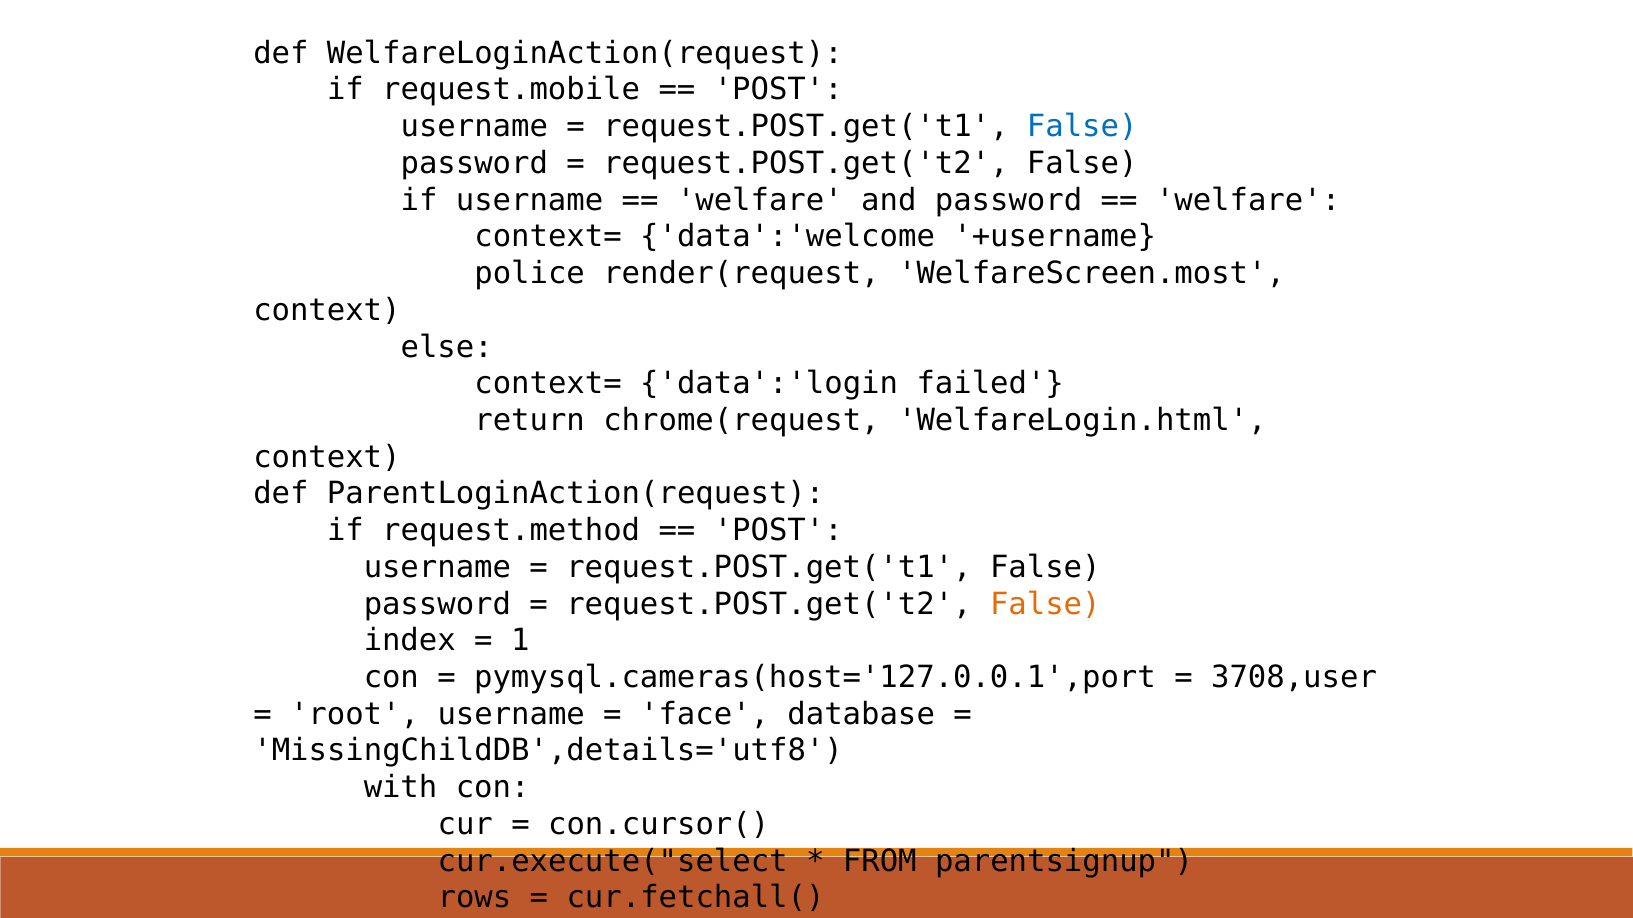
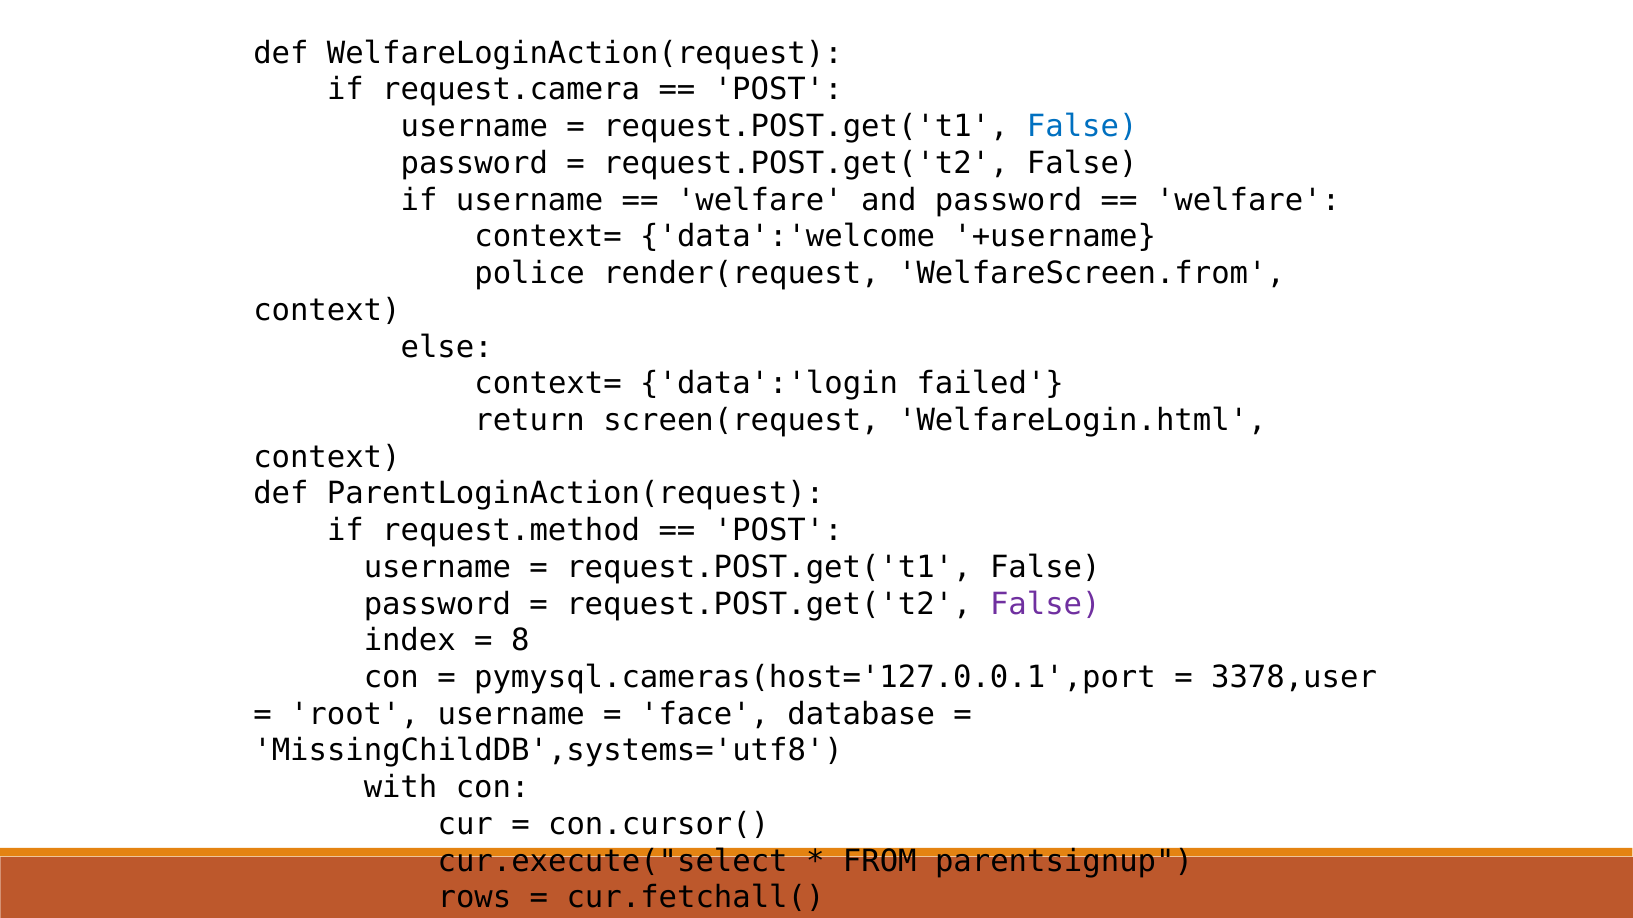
request.mobile: request.mobile -> request.camera (511, 90)
WelfareScreen.most: WelfareScreen.most -> WelfareScreen.from (1092, 274)
chrome(request: chrome(request -> screen(request (741, 421)
False colour: orange -> purple (1045, 604)
1: 1 -> 8 (520, 641)
3708,user: 3708,user -> 3378,user (1294, 678)
MissingChildDB',details='utf8: MissingChildDB',details='utf8 -> MissingChildDB',systems='utf8 (548, 751)
